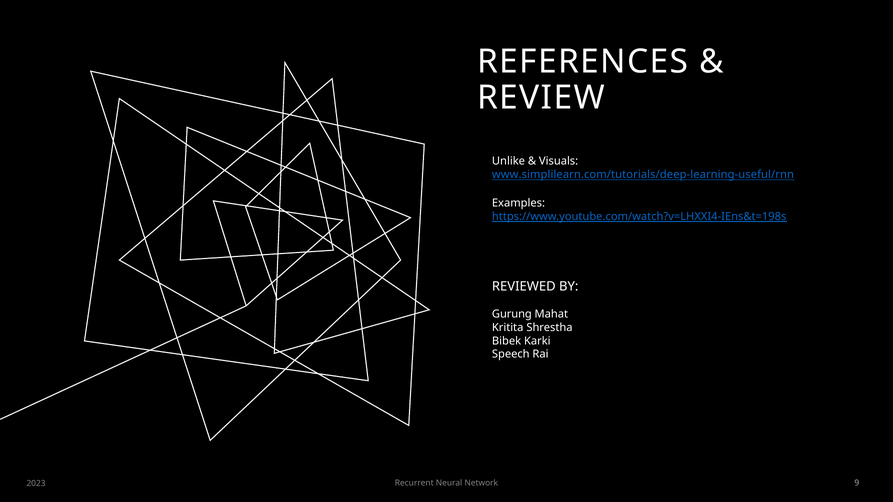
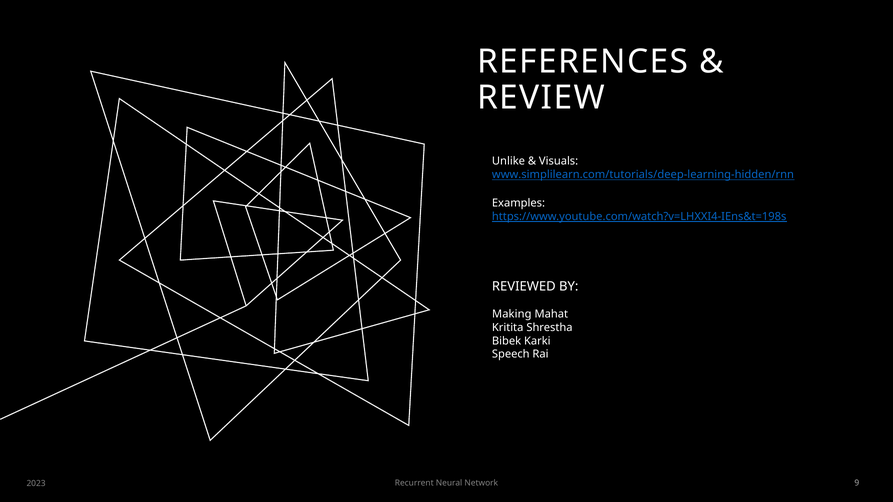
www.simplilearn.com/tutorials/deep-learning-useful/rnn: www.simplilearn.com/tutorials/deep-learning-useful/rnn -> www.simplilearn.com/tutorials/deep-learning-hidden/rnn (643, 175)
Gurung: Gurung -> Making (512, 314)
